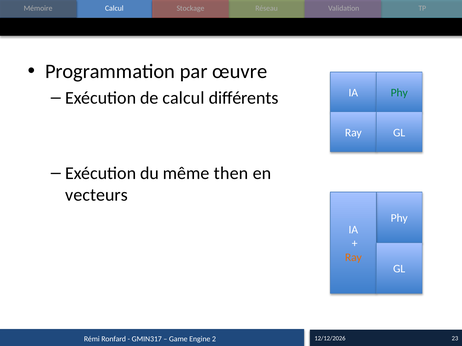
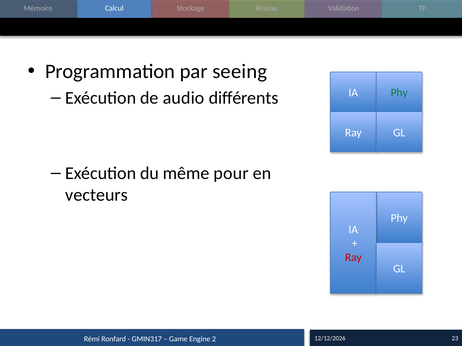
œuvre: œuvre -> seeing (240, 71)
de calcul: calcul -> audio (184, 98)
then: then -> pour (231, 174)
Ray colour: orange -> red (353, 258)
